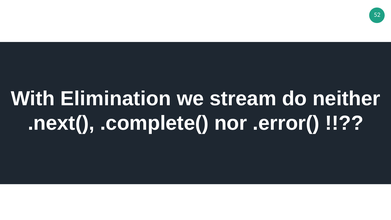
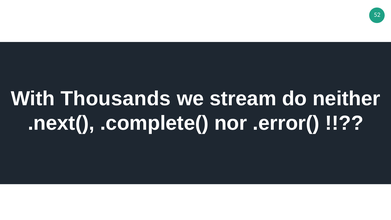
Elimination: Elimination -> Thousands (116, 99)
